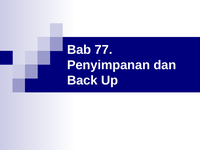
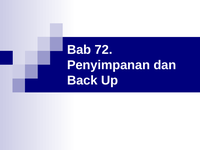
77: 77 -> 72 (104, 50)
